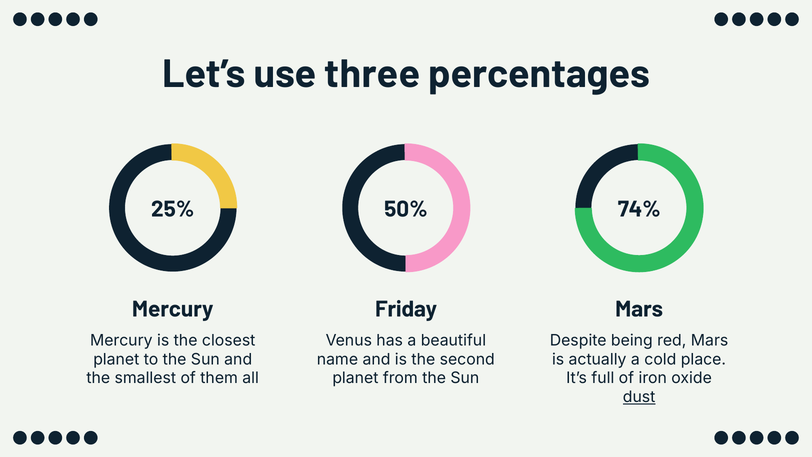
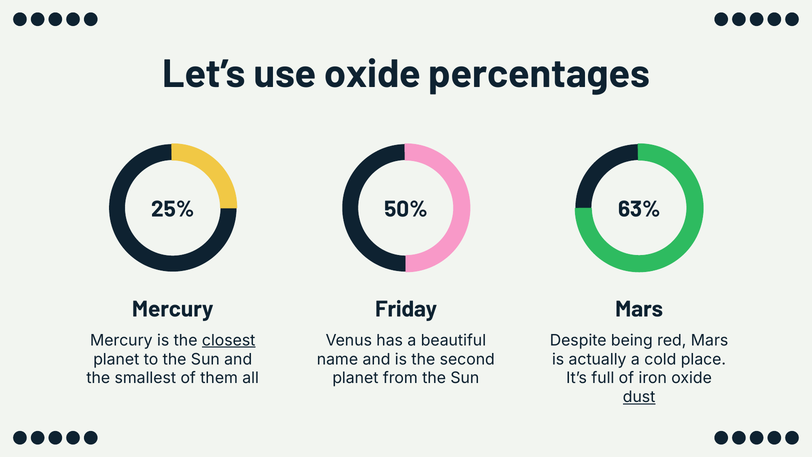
use three: three -> oxide (373, 74)
74%: 74% -> 63% (639, 209)
closest underline: none -> present (229, 340)
